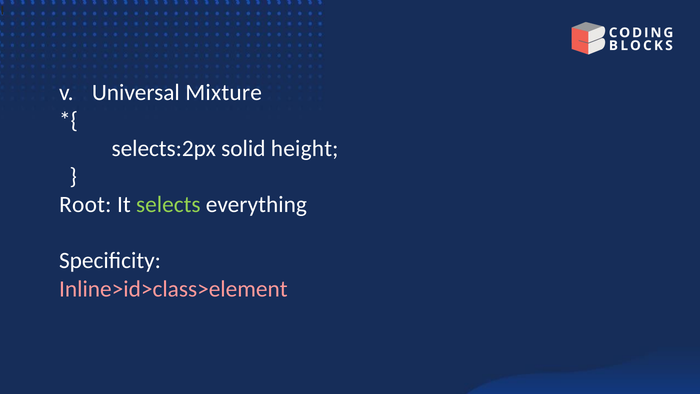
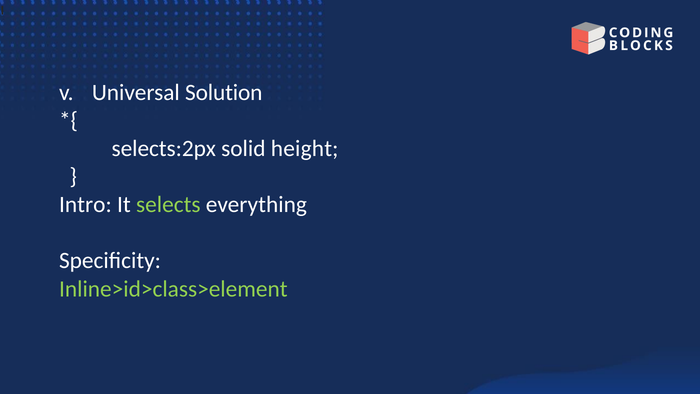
Mixture: Mixture -> Solution (224, 93)
Root: Root -> Intro (85, 205)
Inline>id>class>element colour: pink -> light green (173, 289)
